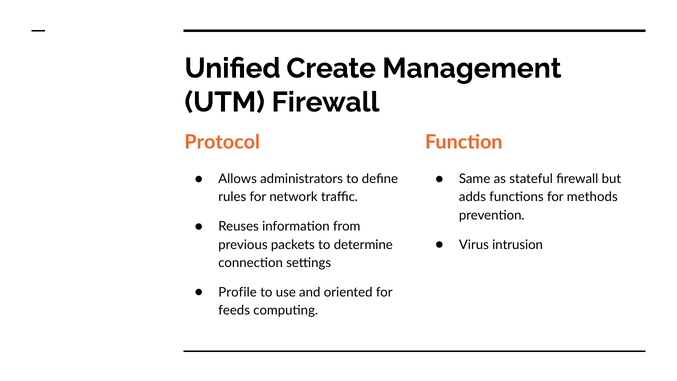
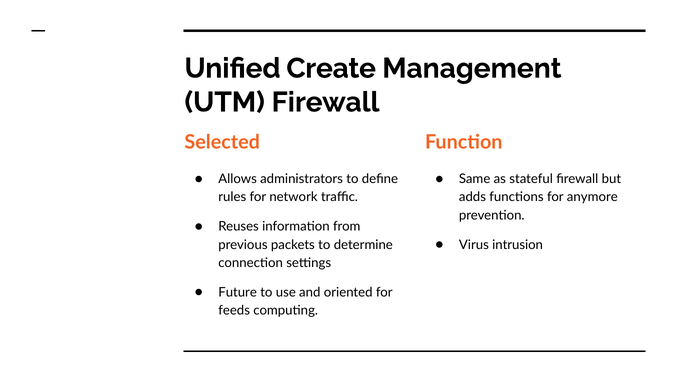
Protocol: Protocol -> Selected (222, 142)
methods: methods -> anymore (592, 197)
Profile: Profile -> Future (238, 292)
